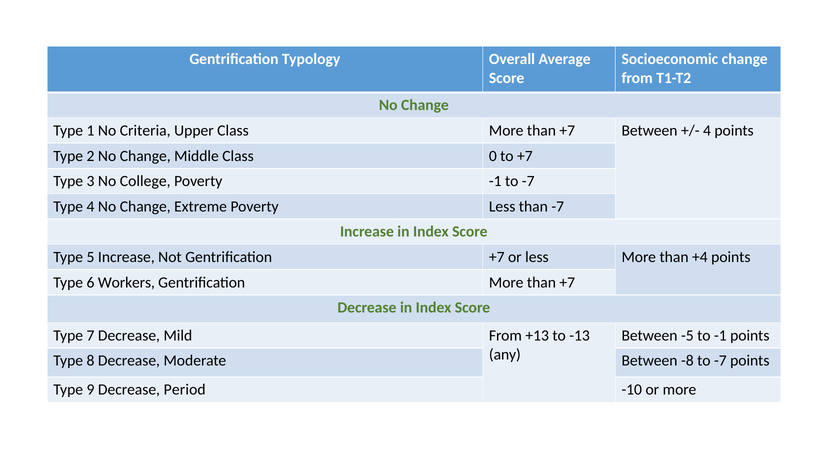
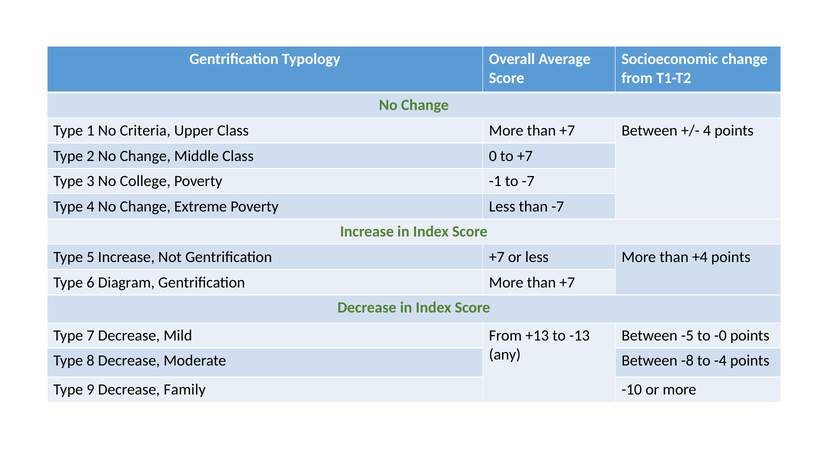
Workers: Workers -> Diagram (126, 282)
to -1: -1 -> -0 (720, 335)
-8 to -7: -7 -> -4 (720, 360)
Period: Period -> Family (185, 389)
